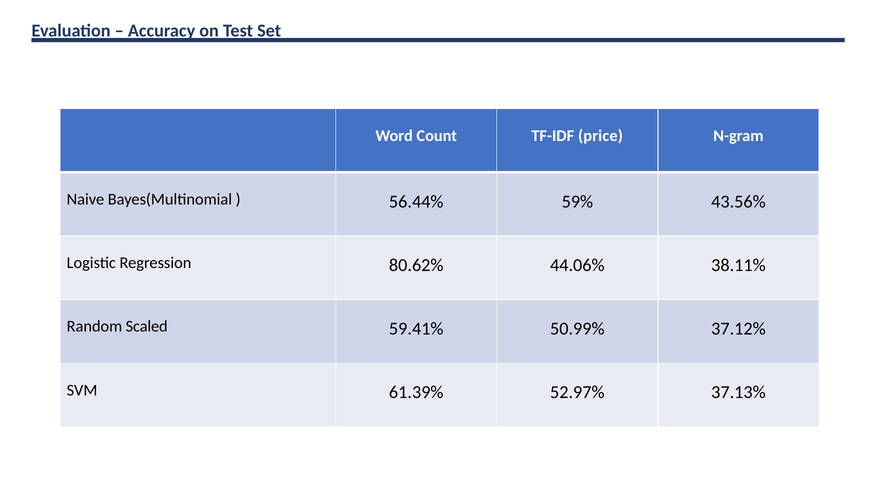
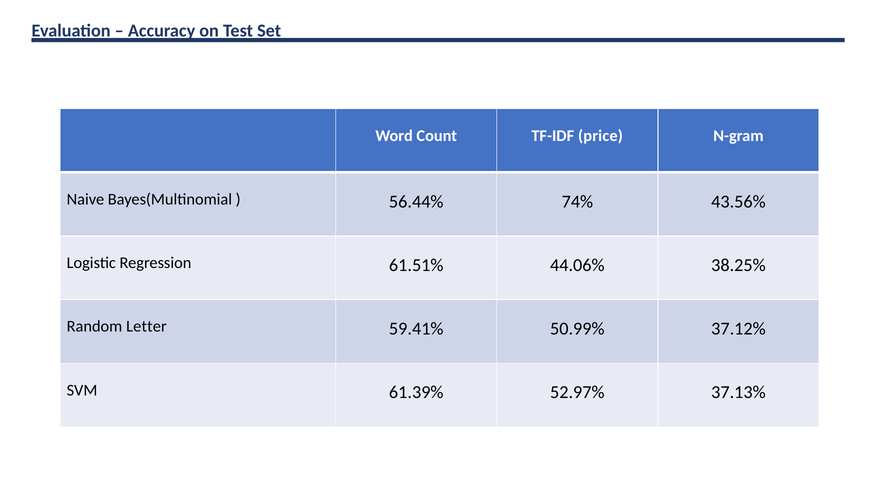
59%: 59% -> 74% (577, 202)
80.62%: 80.62% -> 61.51% (416, 265)
38.11%: 38.11% -> 38.25% (738, 265)
Scaled: Scaled -> Letter (146, 327)
